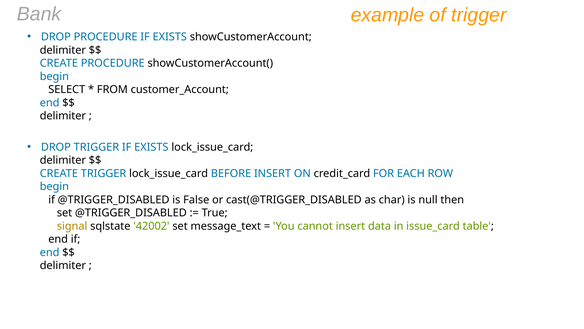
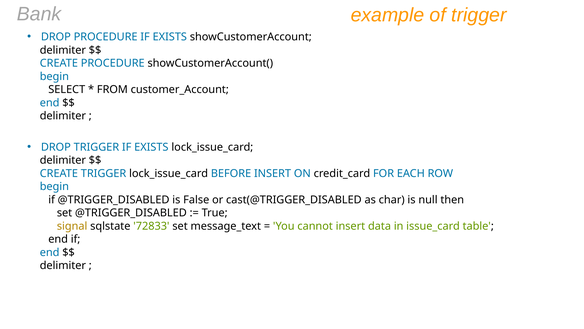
42002: 42002 -> 72833 (151, 226)
